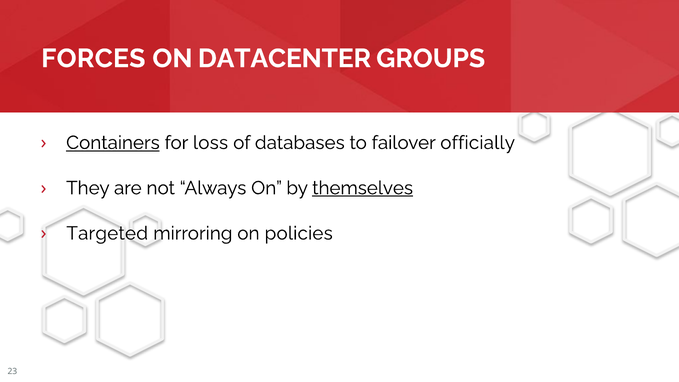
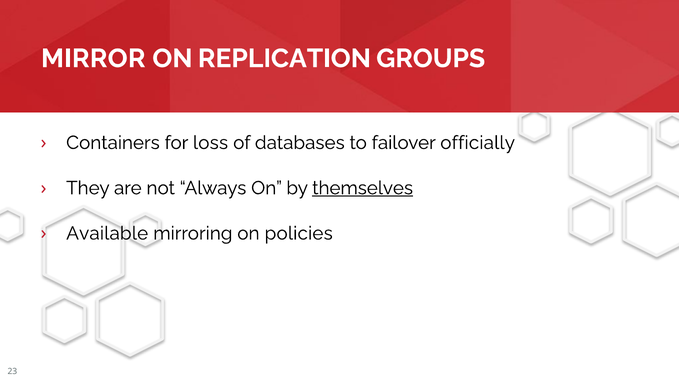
FORCES: FORCES -> MIRROR (93, 59)
DATACENTER: DATACENTER -> REPLICATION (284, 59)
Containers underline: present -> none (113, 143)
Targeted: Targeted -> Available (107, 233)
